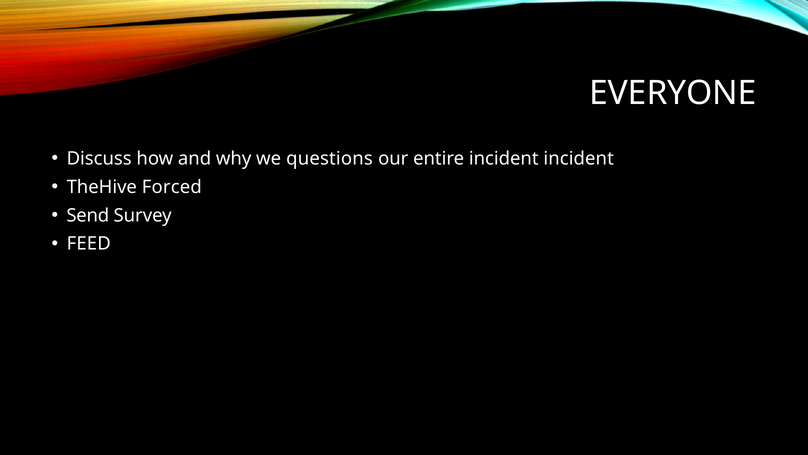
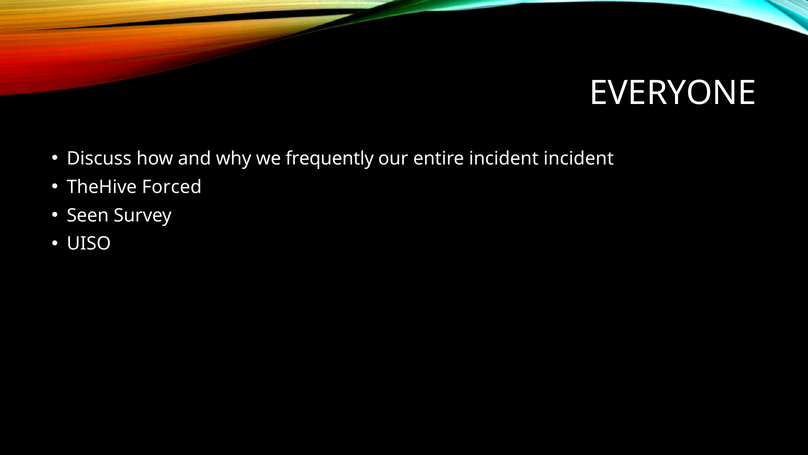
questions: questions -> frequently (330, 158)
Send: Send -> Seen (88, 215)
FEED: FEED -> UISO (89, 244)
